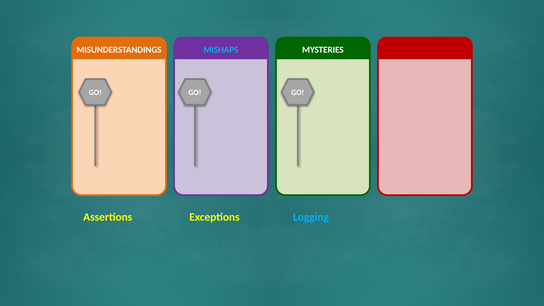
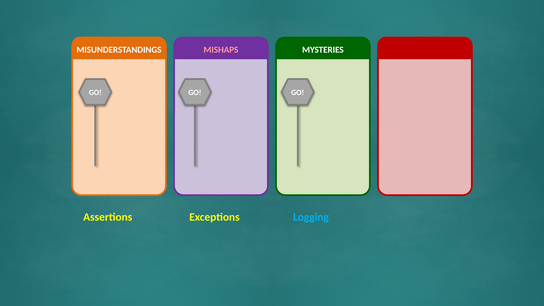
MISHAPS colour: light blue -> pink (221, 50)
